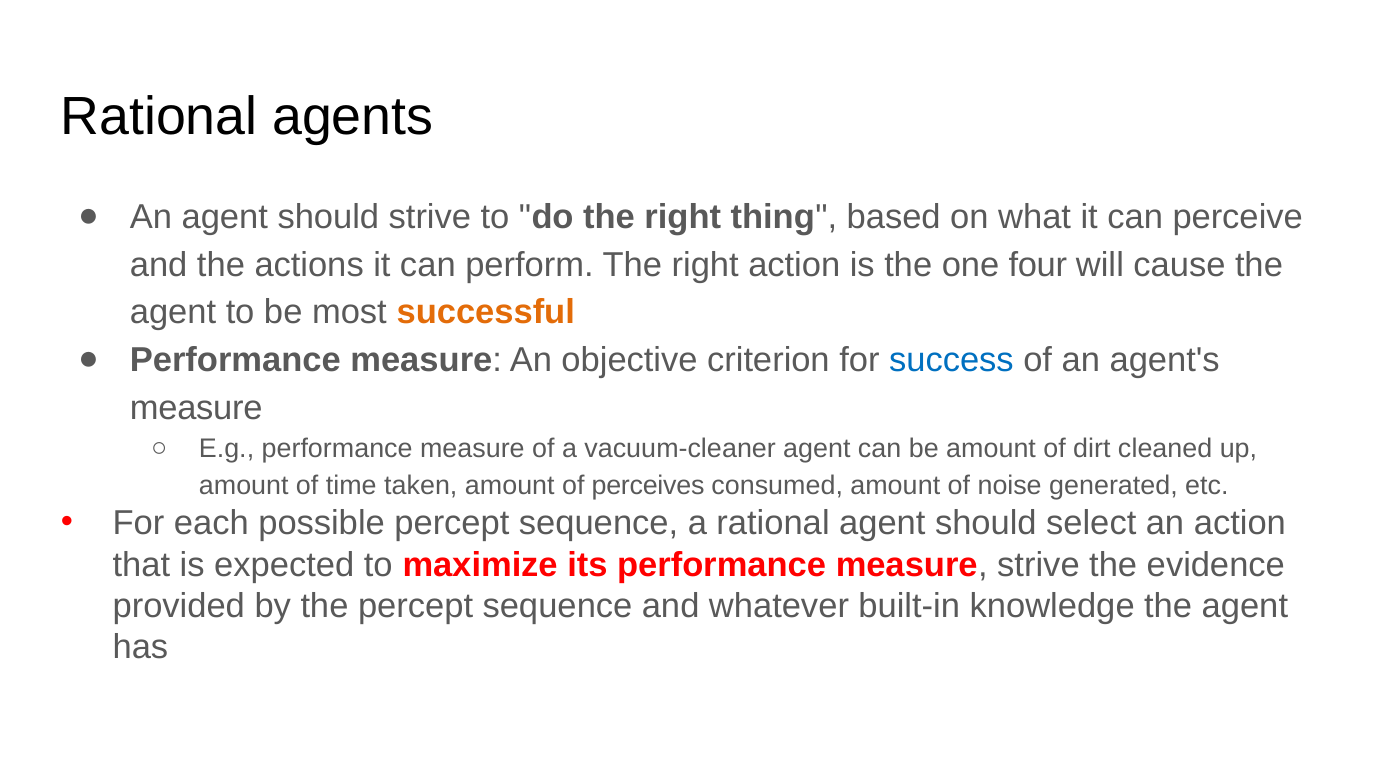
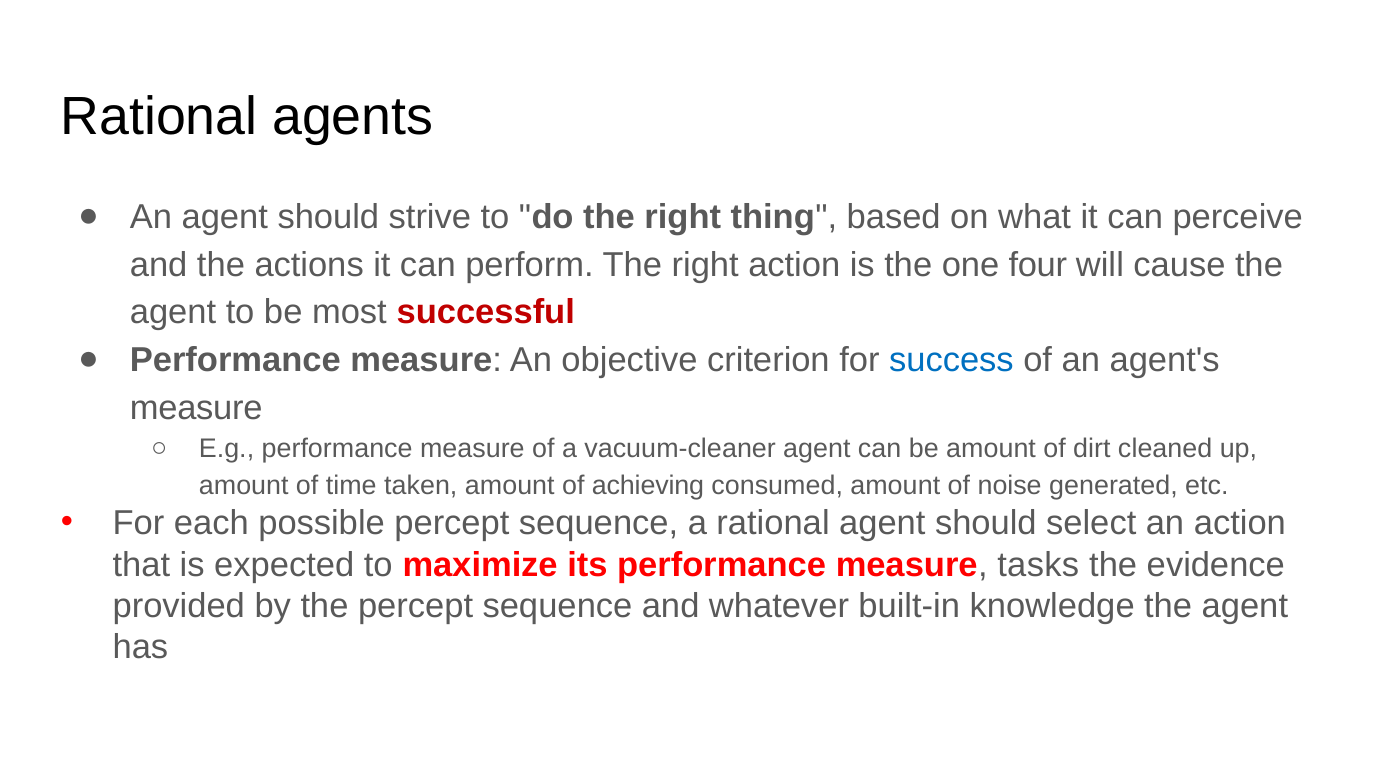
successful colour: orange -> red (486, 312)
perceives: perceives -> achieving (648, 486)
measure strive: strive -> tasks (1038, 565)
